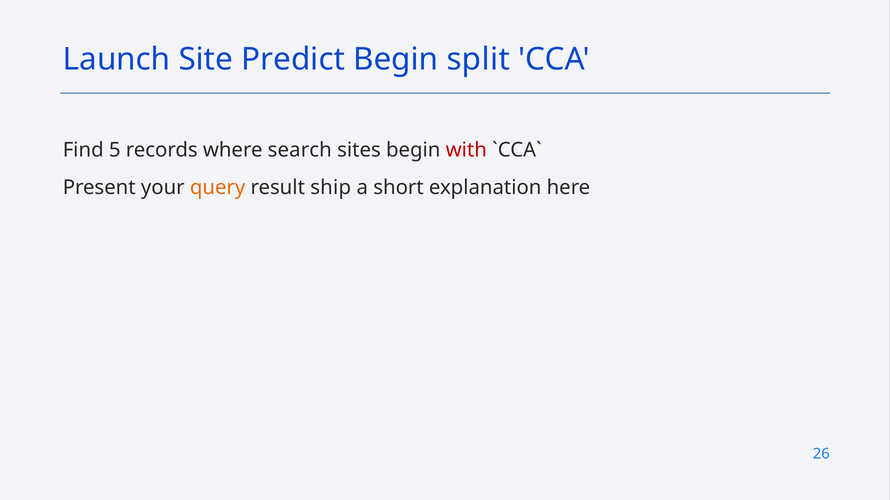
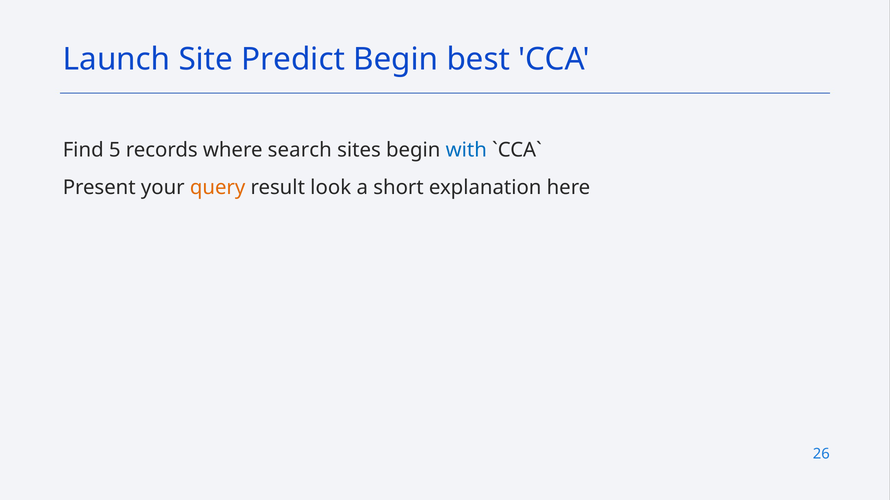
split: split -> best (478, 59)
with colour: red -> blue (466, 150)
ship: ship -> look (331, 188)
